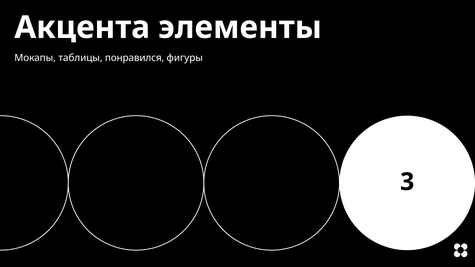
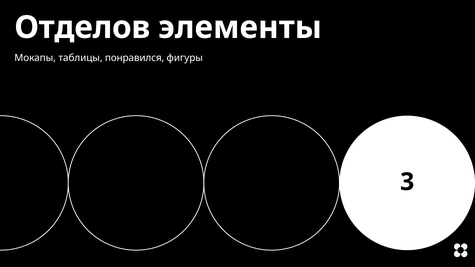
Акцента: Акцента -> Отделов (82, 28)
